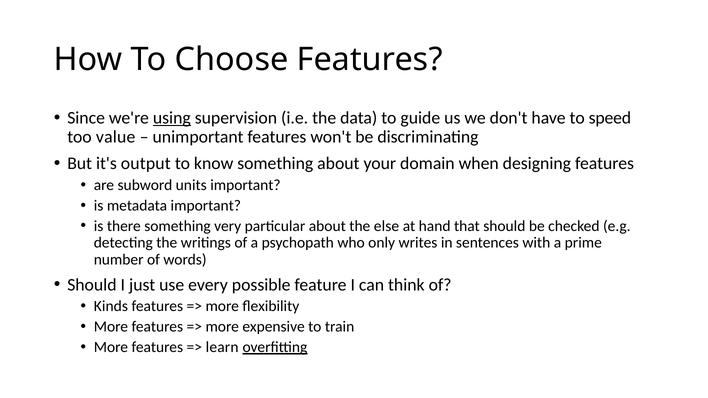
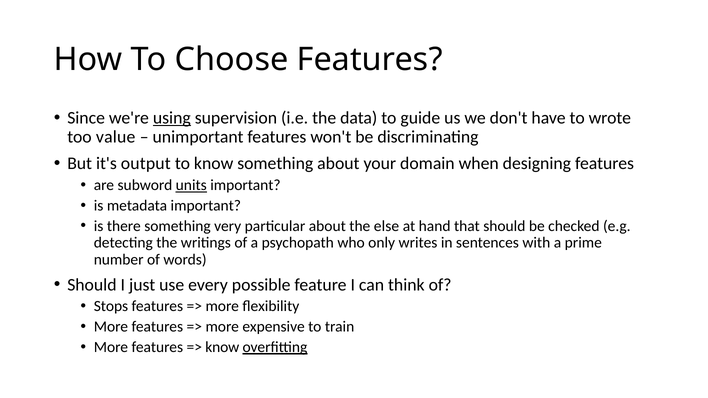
speed: speed -> wrote (610, 118)
units underline: none -> present (191, 185)
Kinds: Kinds -> Stops (111, 306)
learn: learn -> know (222, 347)
